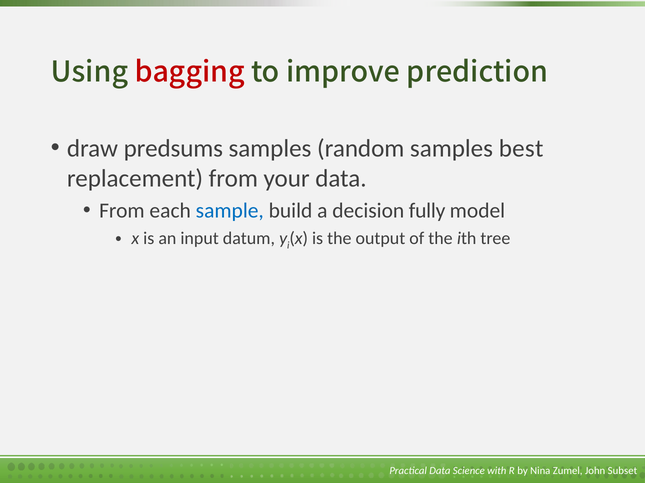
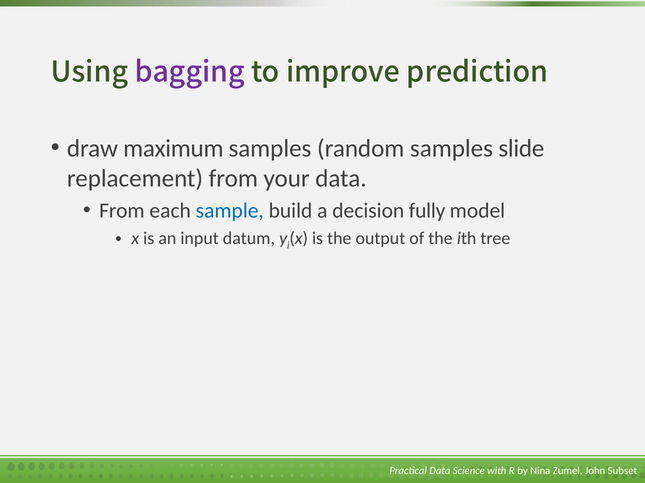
bagging colour: red -> purple (190, 72)
predsums: predsums -> maximum (173, 149)
best: best -> slide (521, 149)
